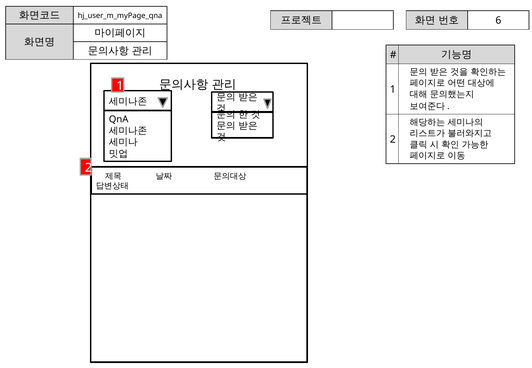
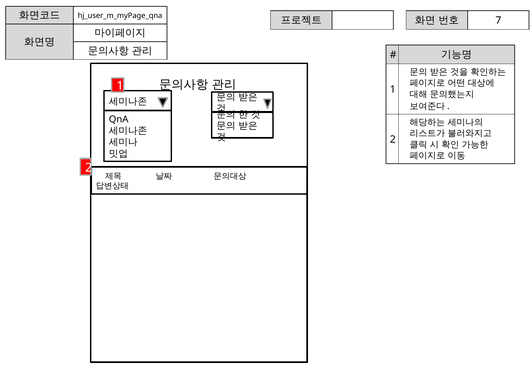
6: 6 -> 7 (498, 21)
